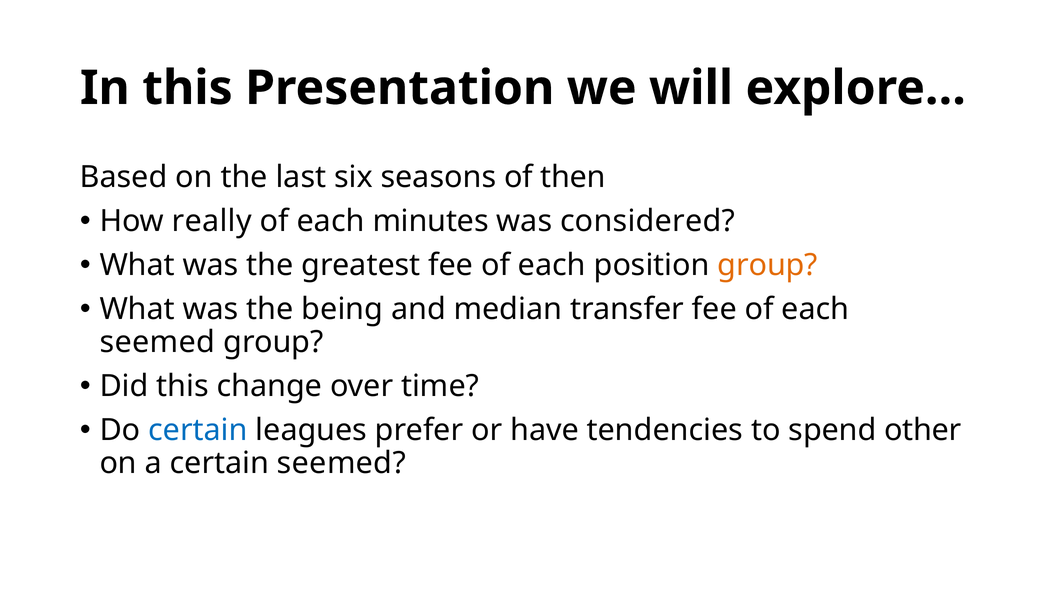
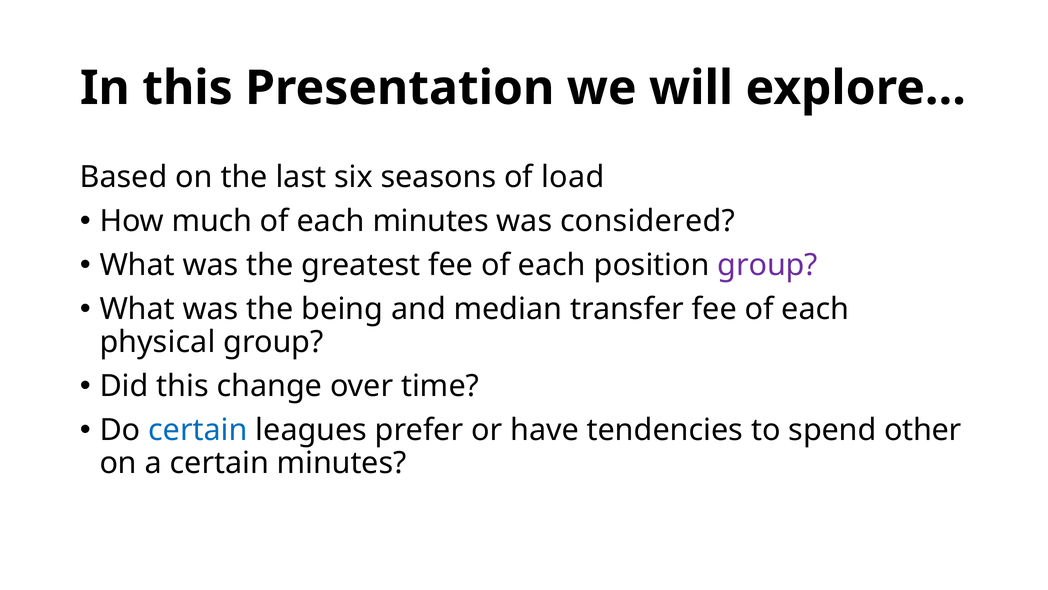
then: then -> load (573, 177)
really: really -> much (212, 221)
group colour: orange -> purple (768, 265)
seemed: seemed -> physical (157, 342)
certain seemed: seemed -> minutes (342, 463)
